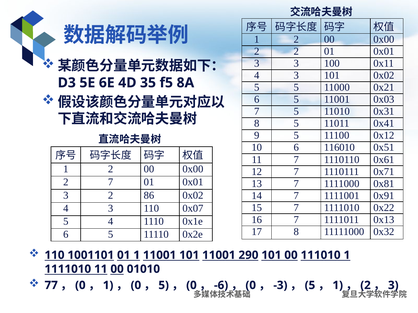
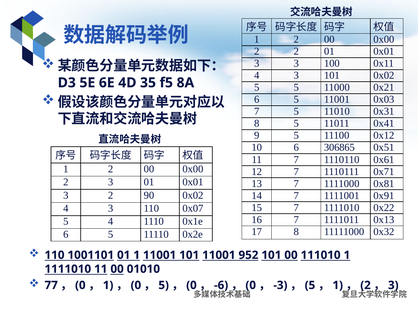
116010: 116010 -> 306865 (339, 148)
2 7: 7 -> 3 (111, 182)
86: 86 -> 90 (149, 196)
290: 290 -> 952 (248, 255)
